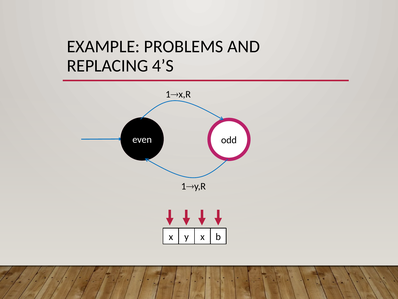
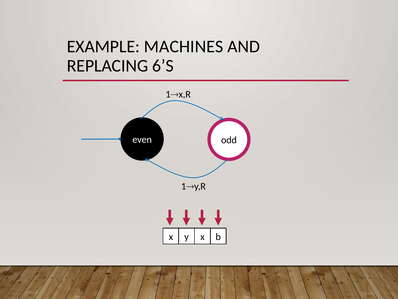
PROBLEMS: PROBLEMS -> MACHINES (184, 46)
4’S: 4’S -> 6’S (163, 66)
